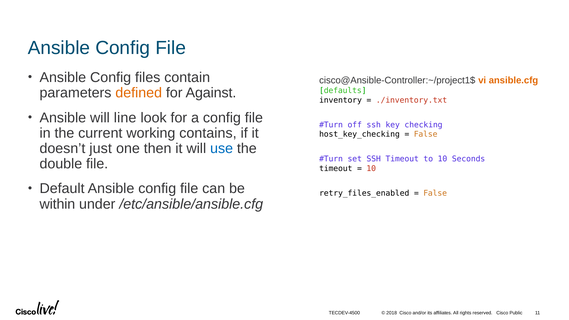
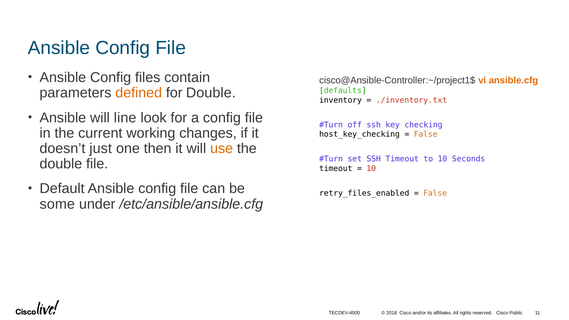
for Against: Against -> Double (211, 93)
contains: contains -> changes (208, 133)
use colour: blue -> orange (222, 148)
within: within -> some (57, 204)
